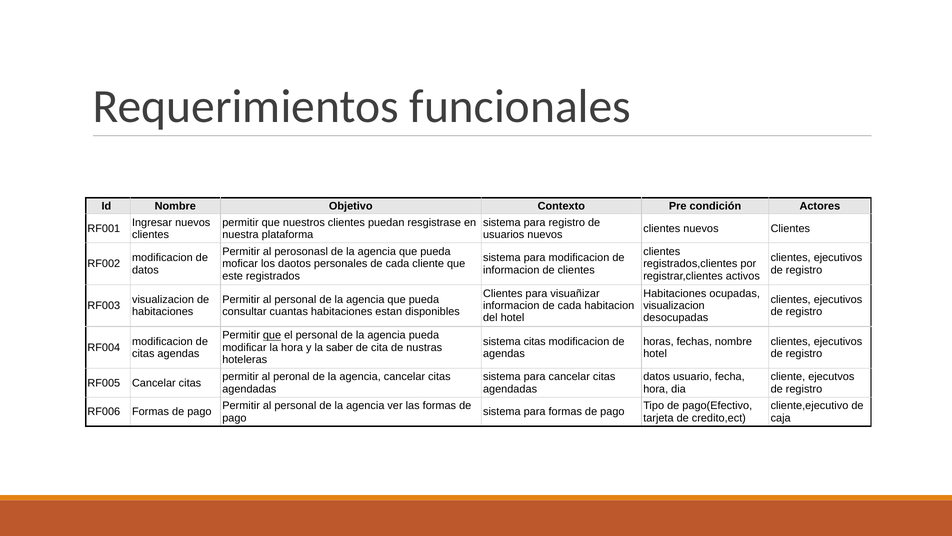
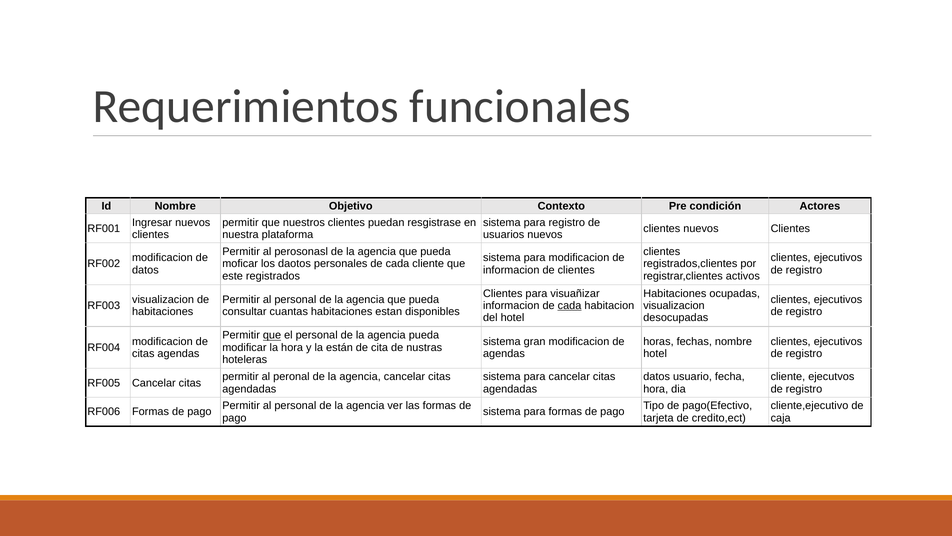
cada underline: none -> present (570, 305)
sistema citas: citas -> gran (535, 341)
saber: saber -> están (339, 347)
